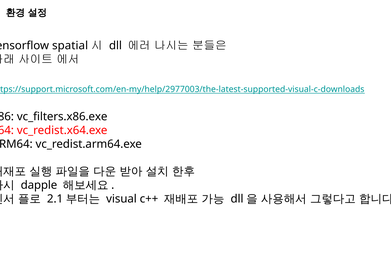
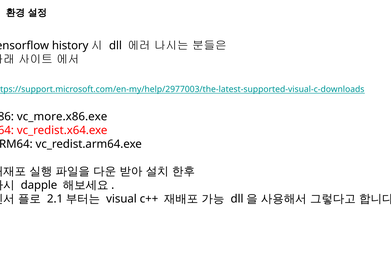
spatial: spatial -> history (70, 46)
vc_filters.x86.exe: vc_filters.x86.exe -> vc_more.x86.exe (62, 117)
